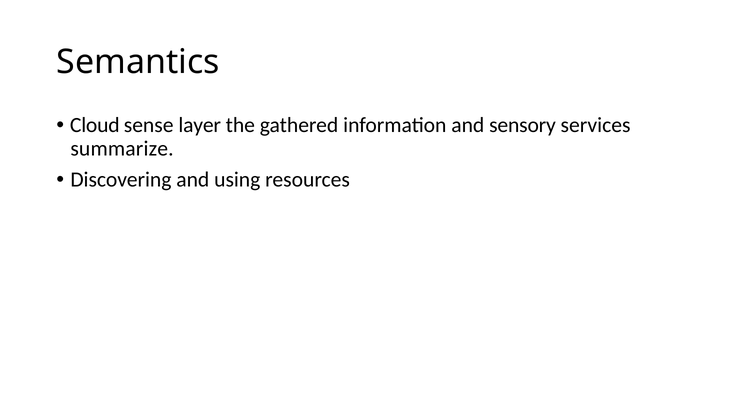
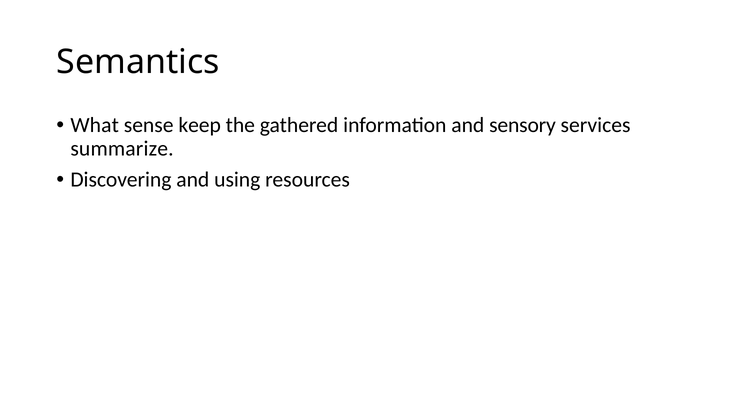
Cloud: Cloud -> What (95, 125)
layer: layer -> keep (200, 125)
